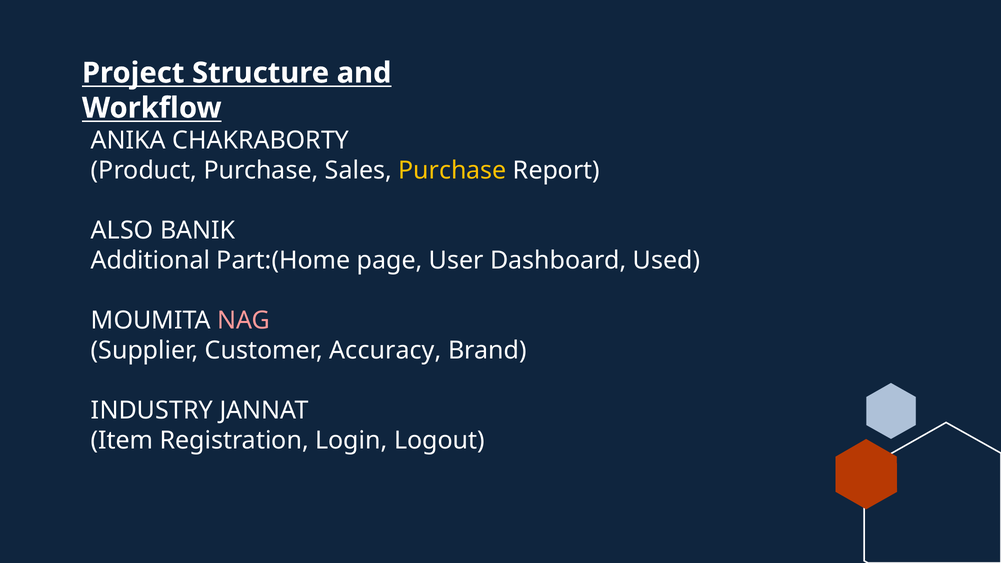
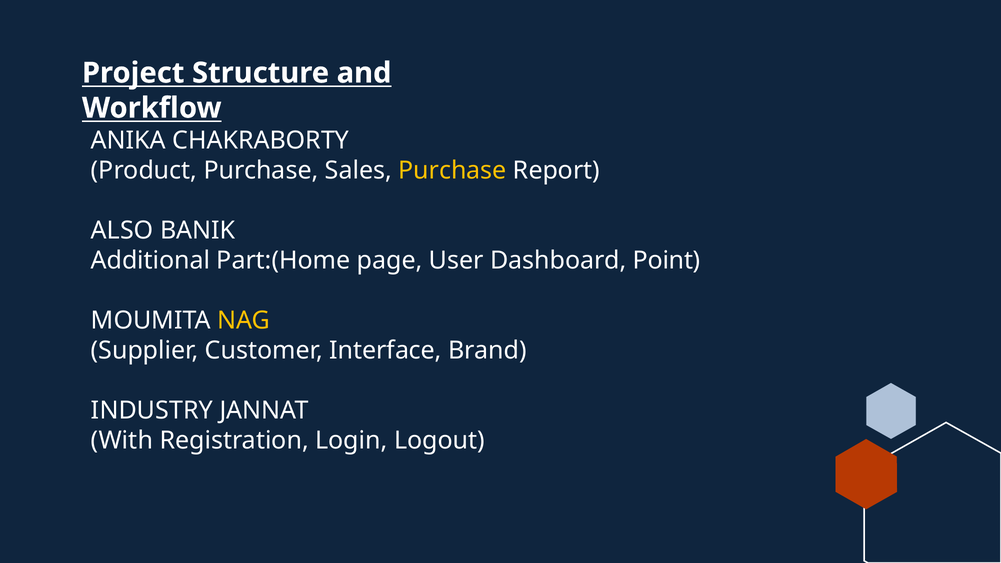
Used: Used -> Point (667, 260)
NAG colour: pink -> yellow (244, 320)
Accuracy: Accuracy -> Interface (386, 350)
Item: Item -> With (122, 441)
